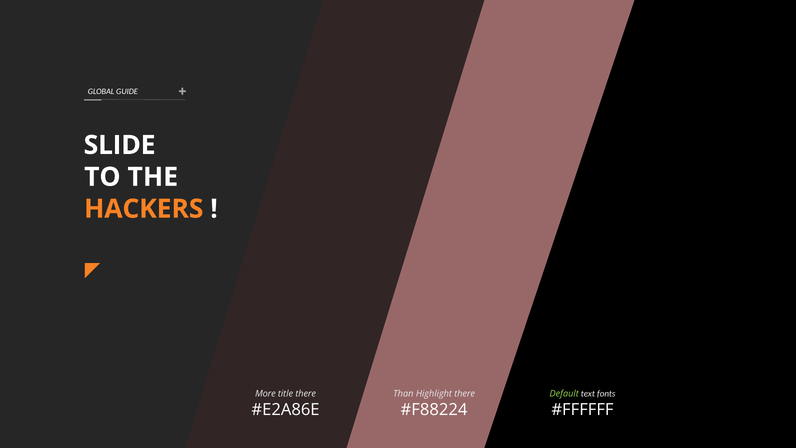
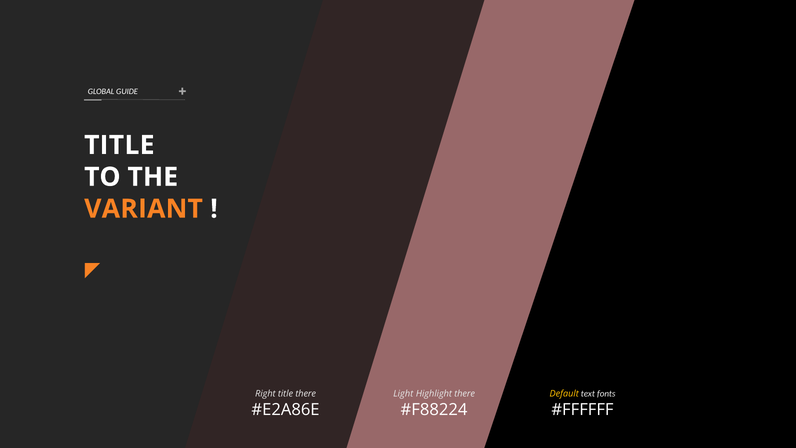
SLIDE: SLIDE -> TITLE (119, 145)
HACKERS: HACKERS -> VARIANT (144, 209)
More: More -> Right (265, 394)
Default colour: light green -> yellow (564, 394)
Than: Than -> Light (403, 394)
